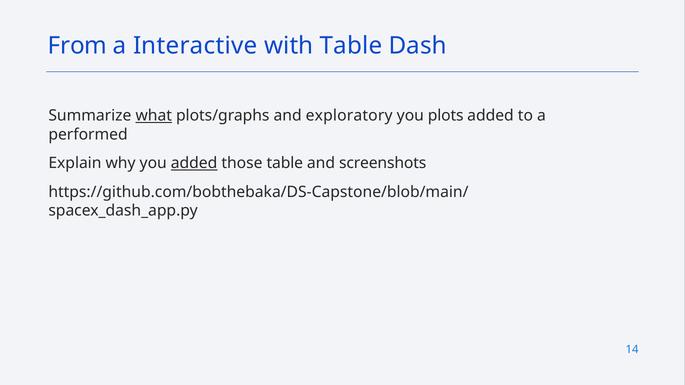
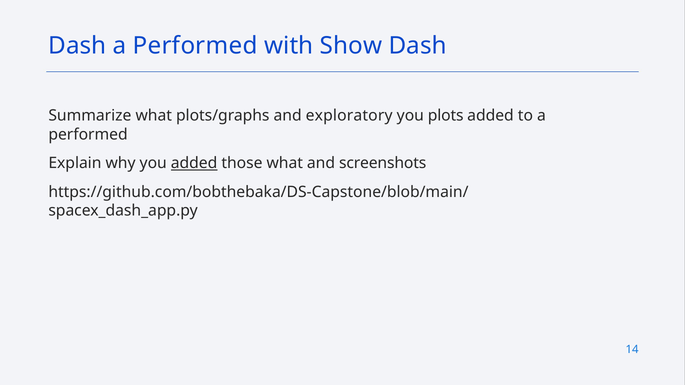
From: From -> Dash (77, 46)
Interactive: Interactive -> Performed (195, 46)
with Table: Table -> Show (351, 46)
what underline: present -> none (154, 116)
those table: table -> what (285, 163)
